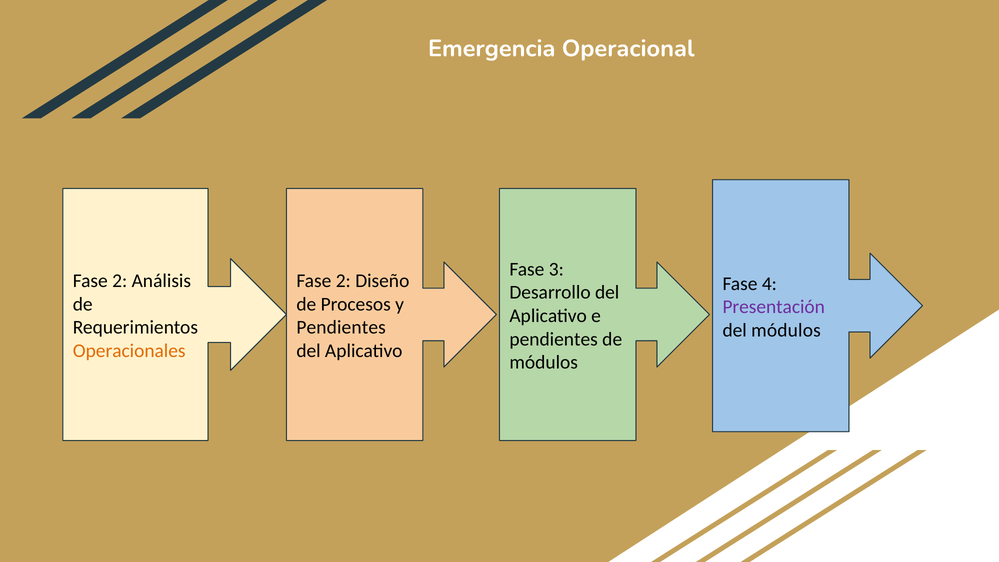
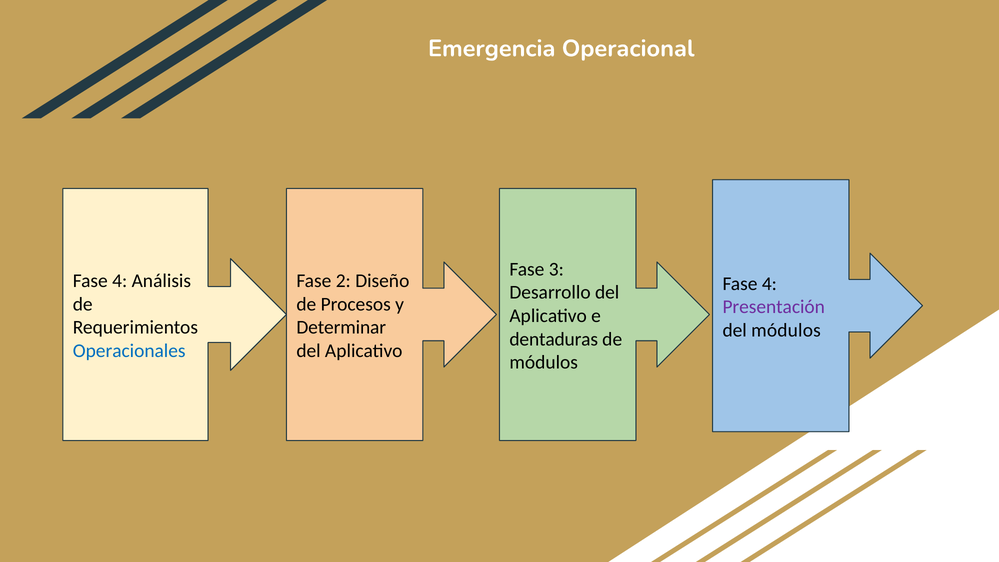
2: 2 -> 4 (120, 281)
Pendientes: Pendientes -> Determinar (341, 328)
pendientes: pendientes -> dentaduras (554, 339)
Operacionales colour: orange -> blue (129, 351)
